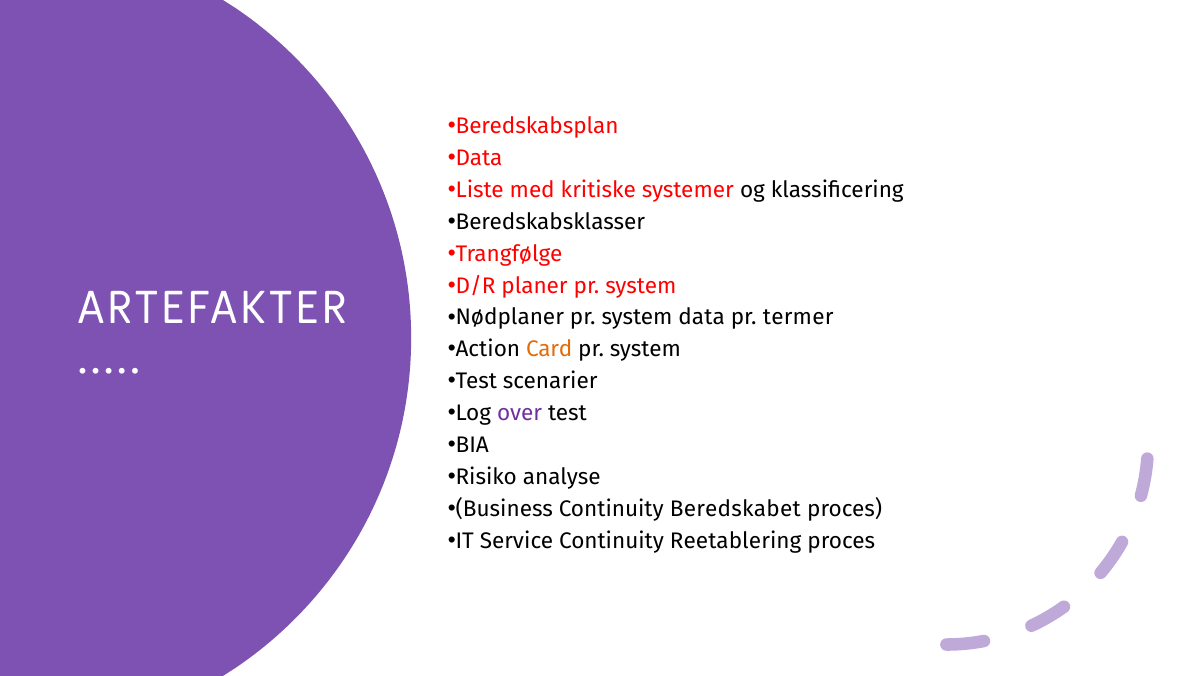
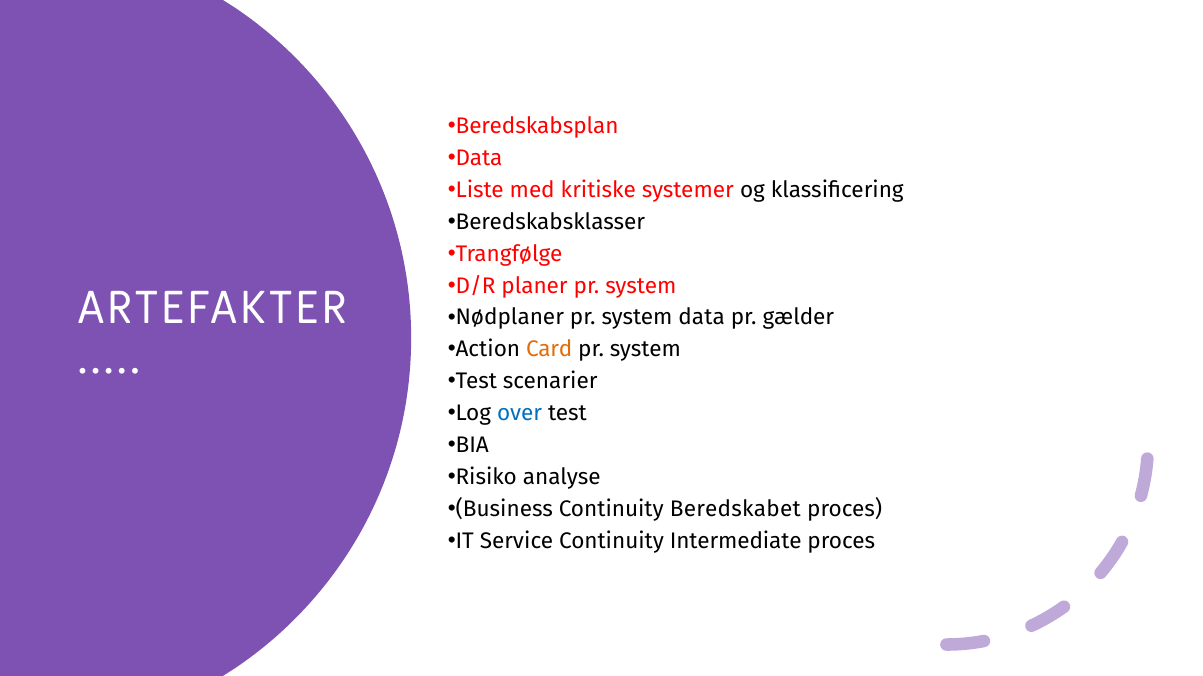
termer: termer -> gælder (798, 318)
over colour: purple -> blue (520, 414)
Reetablering: Reetablering -> Intermediate (736, 541)
